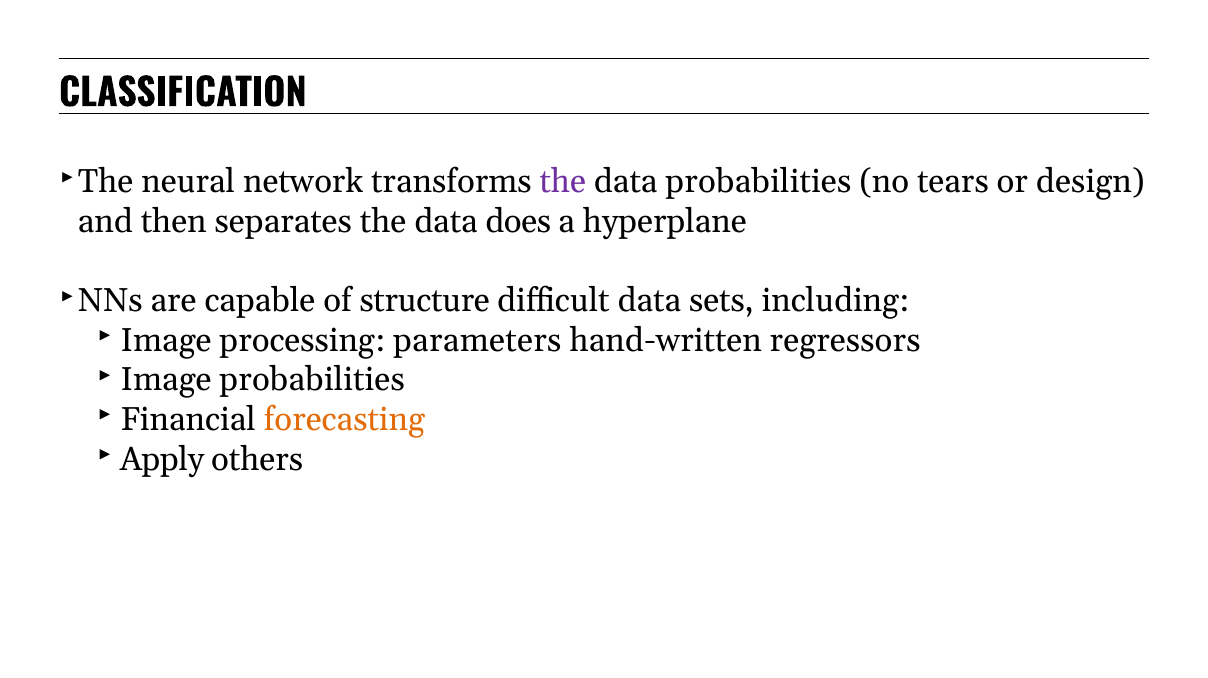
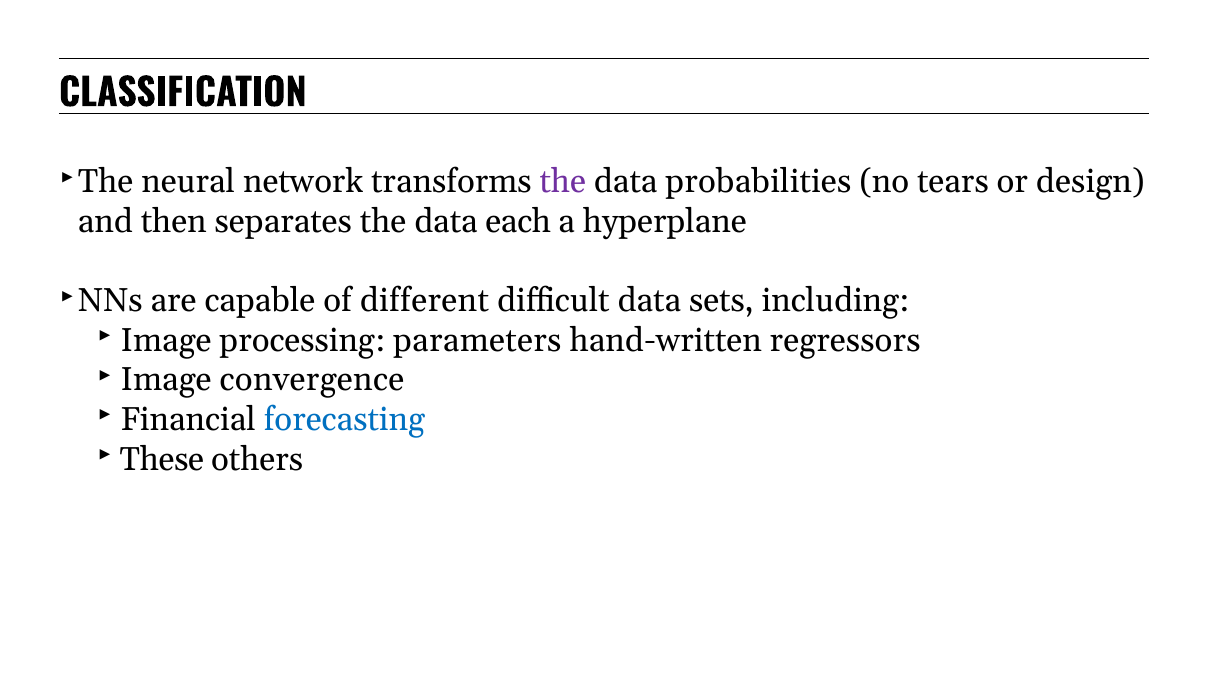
does: does -> each (518, 222)
structure: structure -> different (424, 301)
Image probabilities: probabilities -> convergence (312, 380)
forecasting colour: orange -> blue (344, 420)
Apply: Apply -> These (162, 460)
